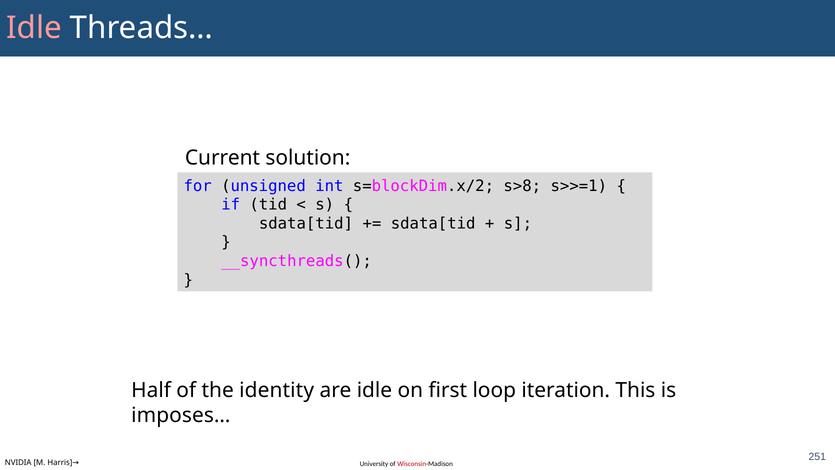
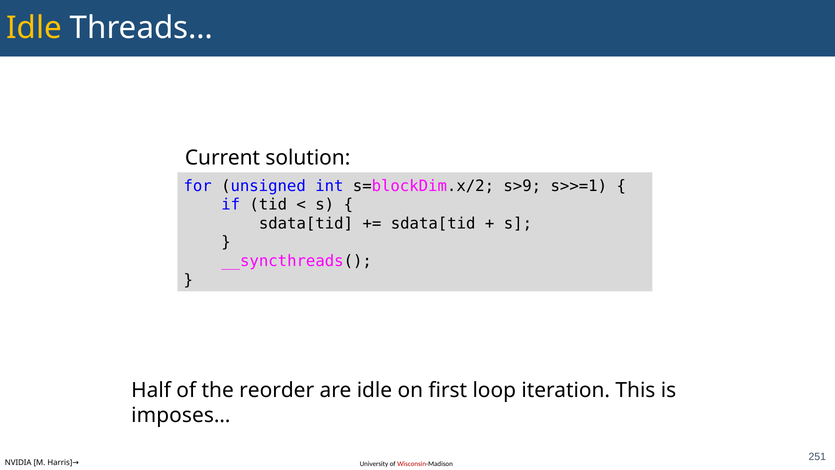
Idle colour: pink -> yellow (34, 28)
s>8: s>8 -> s>9 (522, 186)
identity: identity -> reorder (277, 390)
